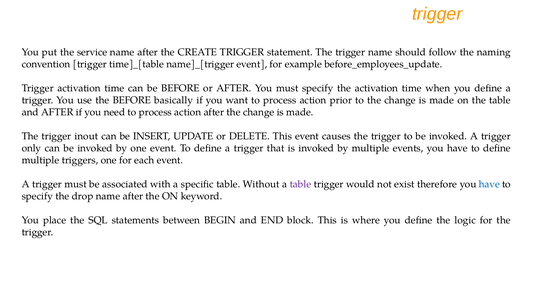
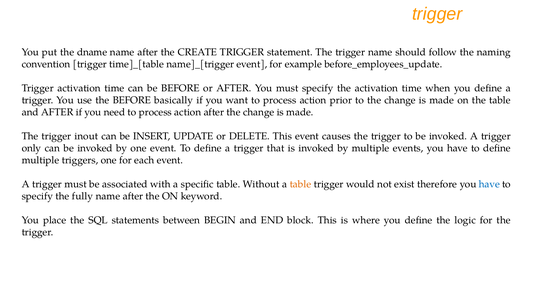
service: service -> dname (92, 52)
table colour: purple -> orange (300, 184)
drop: drop -> fully (83, 196)
